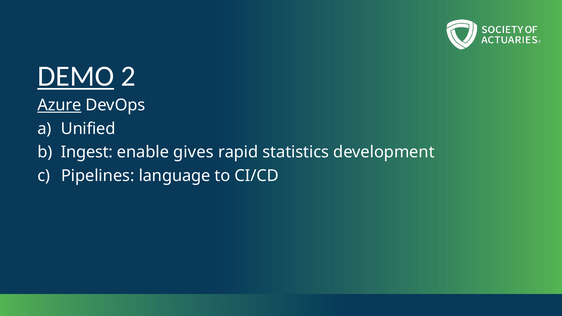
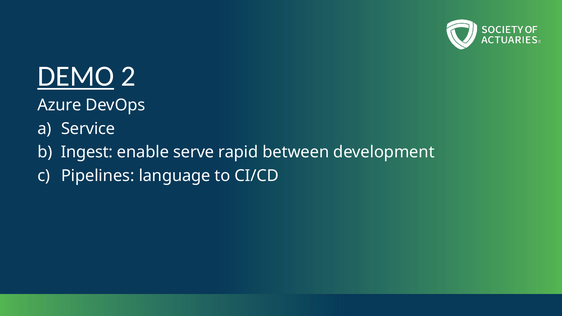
Azure underline: present -> none (59, 105)
Unified: Unified -> Service (88, 129)
gives: gives -> serve (194, 152)
statistics: statistics -> between (296, 152)
